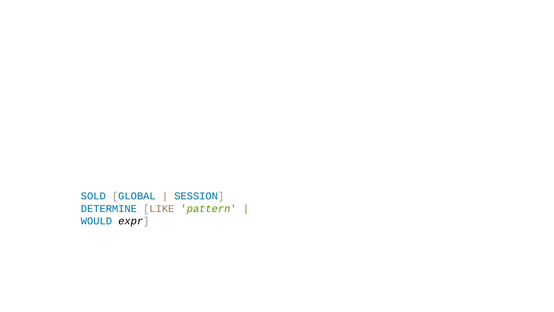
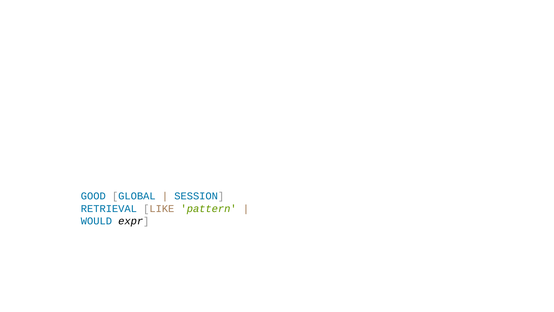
SOLD: SOLD -> GOOD (93, 196)
DETERMINE: DETERMINE -> RETRIEVAL (109, 208)
